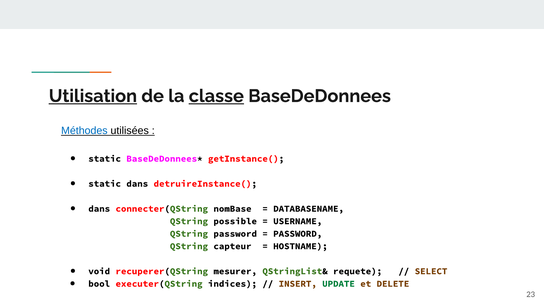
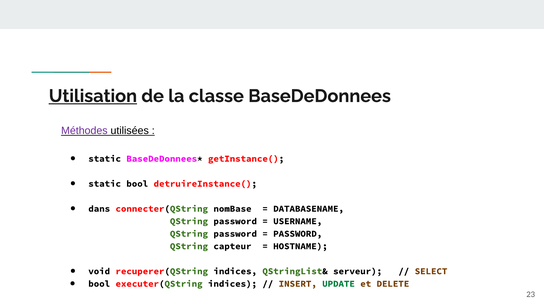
classe underline: present -> none (216, 96)
Méthodes colour: blue -> purple (84, 131)
static dans: dans -> bool (137, 184)
possible: possible -> password (235, 221)
recuperer(QString mesurer: mesurer -> indices (235, 271)
requete: requete -> serveur (358, 271)
